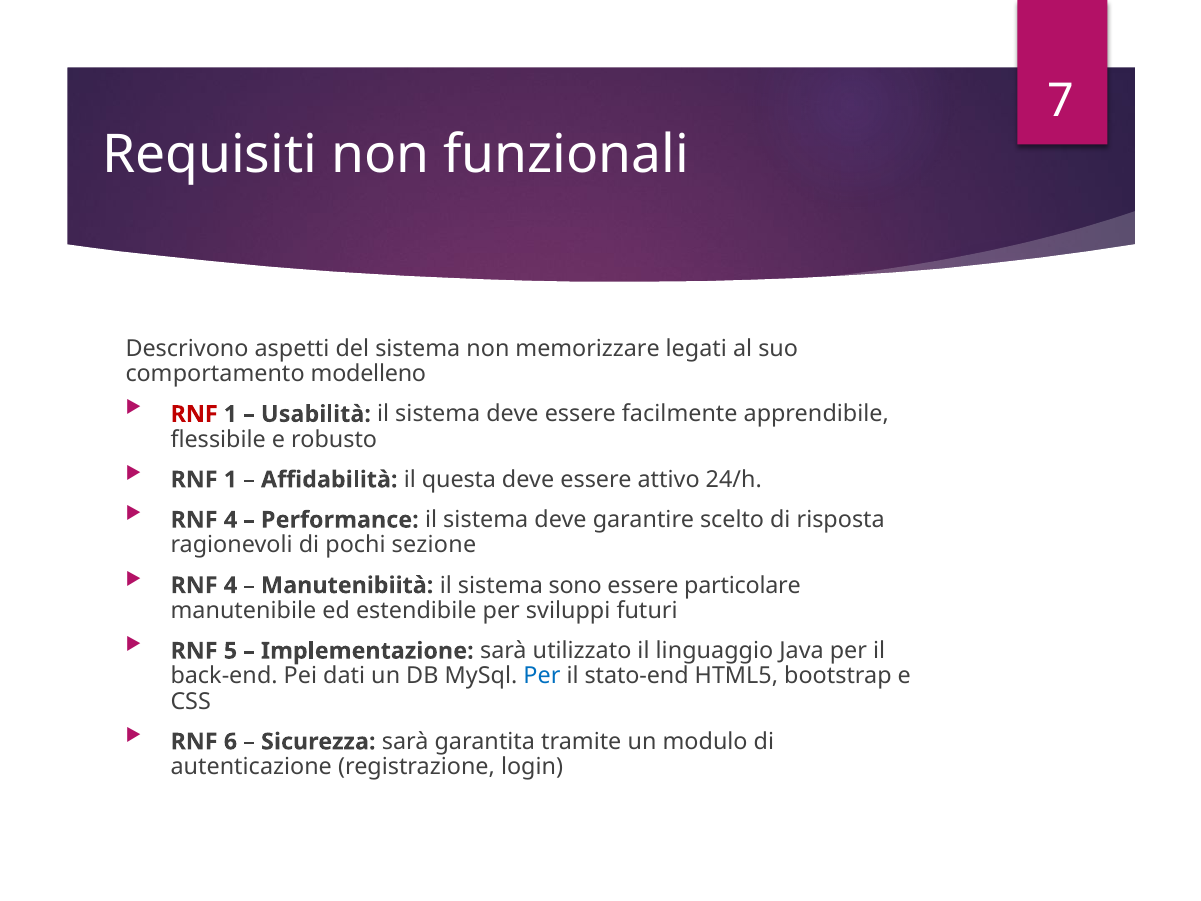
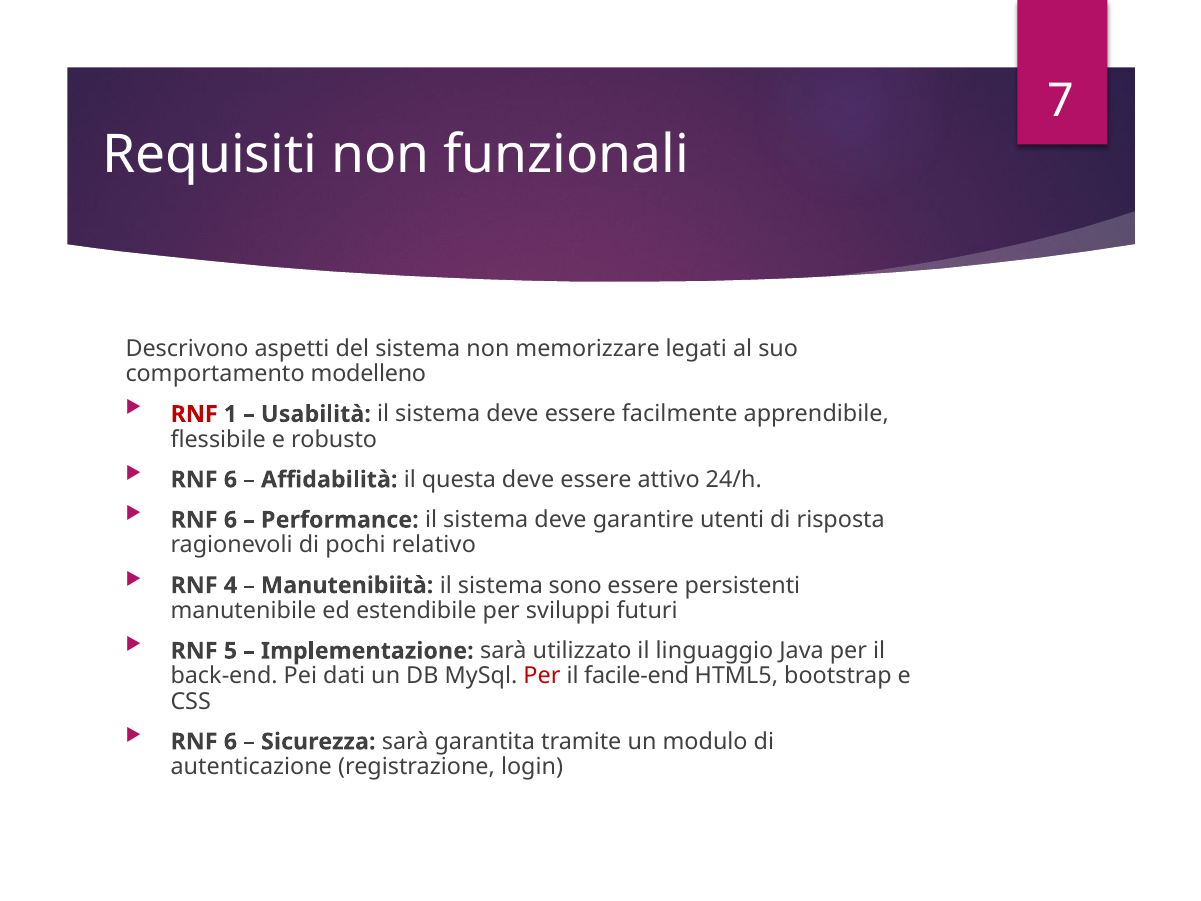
1: 1 -> 6 (230, 480)
4: 4 -> 6 (230, 520)
scelto: scelto -> utenti (732, 520)
sezione: sezione -> relativo (434, 545)
particolare: particolare -> persistenti (742, 585)
Per colour: blue -> red (542, 676)
stato-end: stato-end -> facile-end (637, 676)
